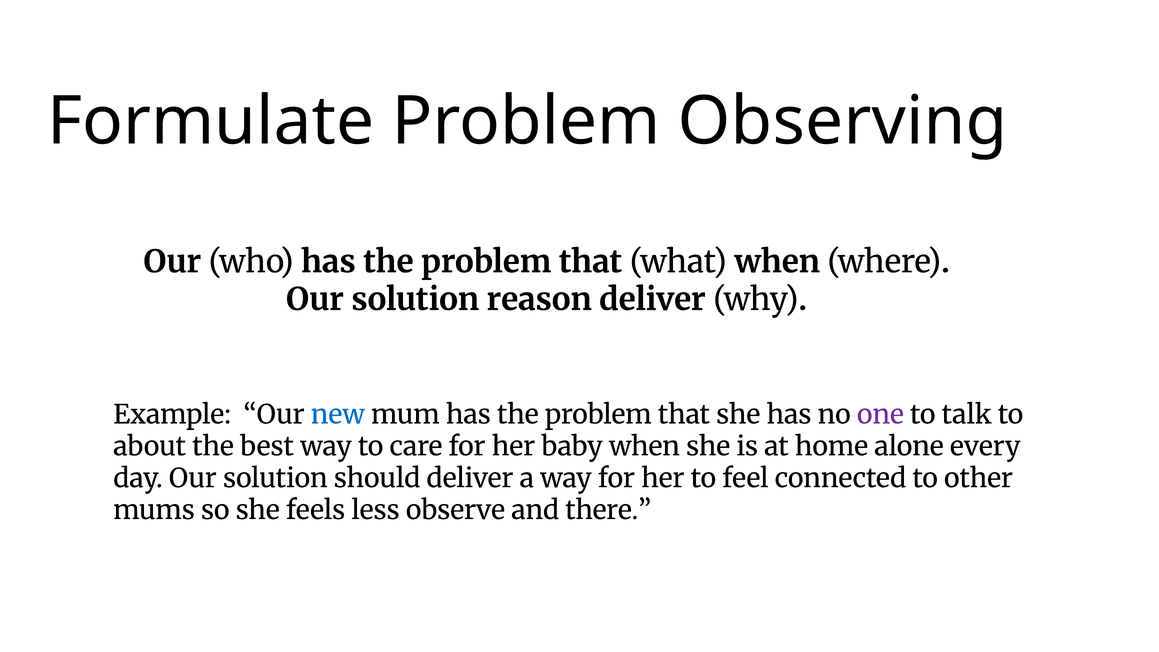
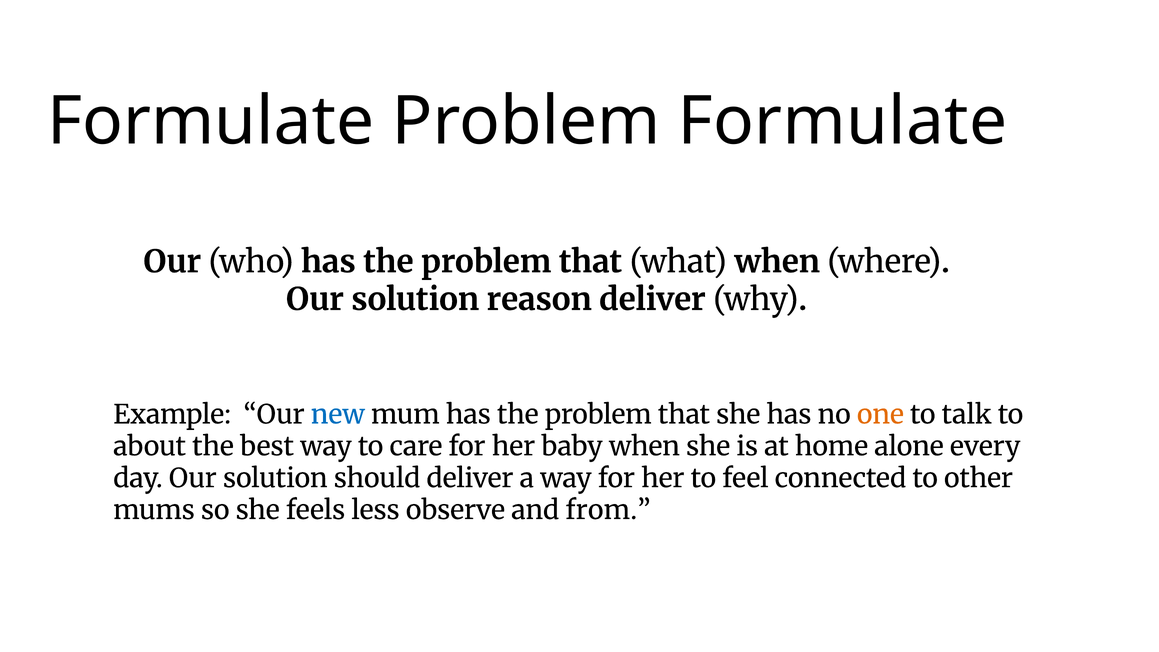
Problem Observing: Observing -> Formulate (843, 121)
one colour: purple -> orange (880, 415)
there: there -> from (608, 510)
